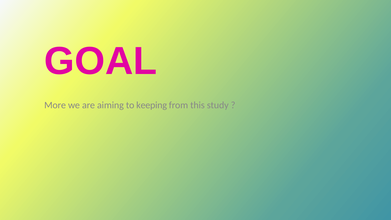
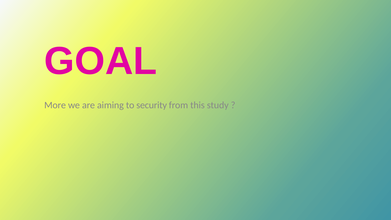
keeping: keeping -> security (152, 105)
